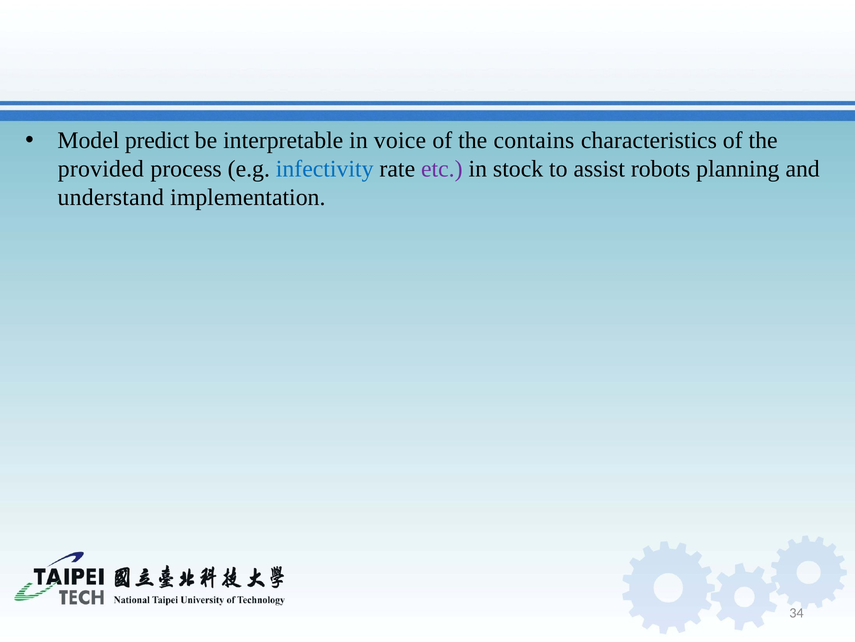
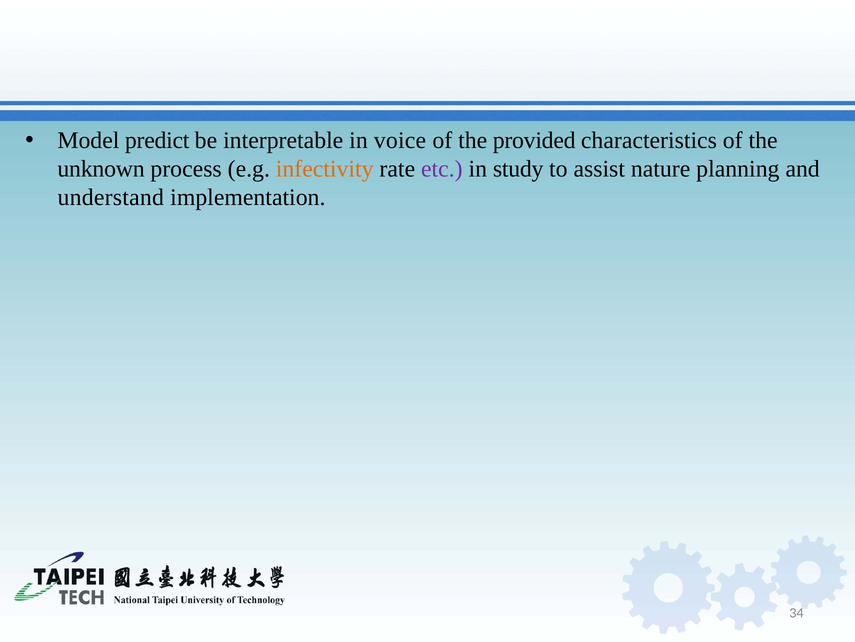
contains: contains -> provided (534, 140)
provided: provided -> unknown (101, 169)
infectivity colour: blue -> orange (325, 169)
stock: stock -> study (518, 169)
robots: robots -> nature (661, 169)
